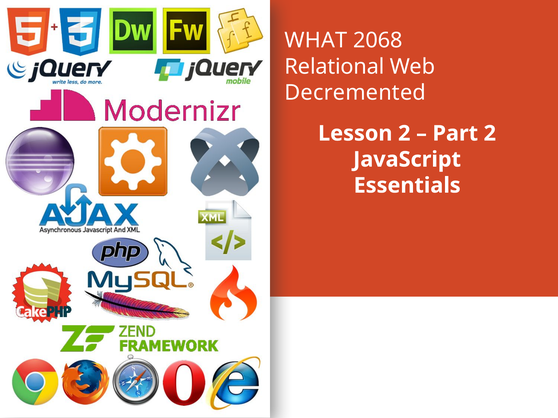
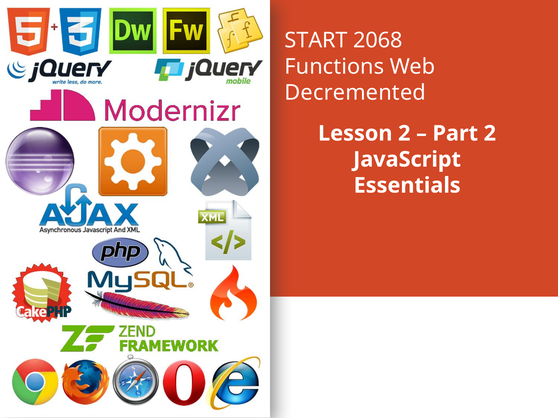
WHAT: WHAT -> START (316, 41)
Relational: Relational -> Functions (334, 67)
